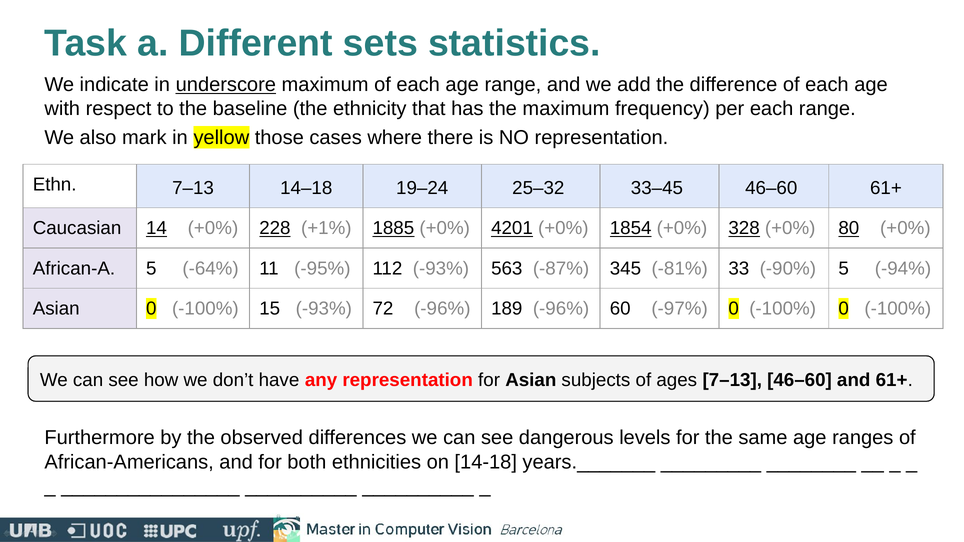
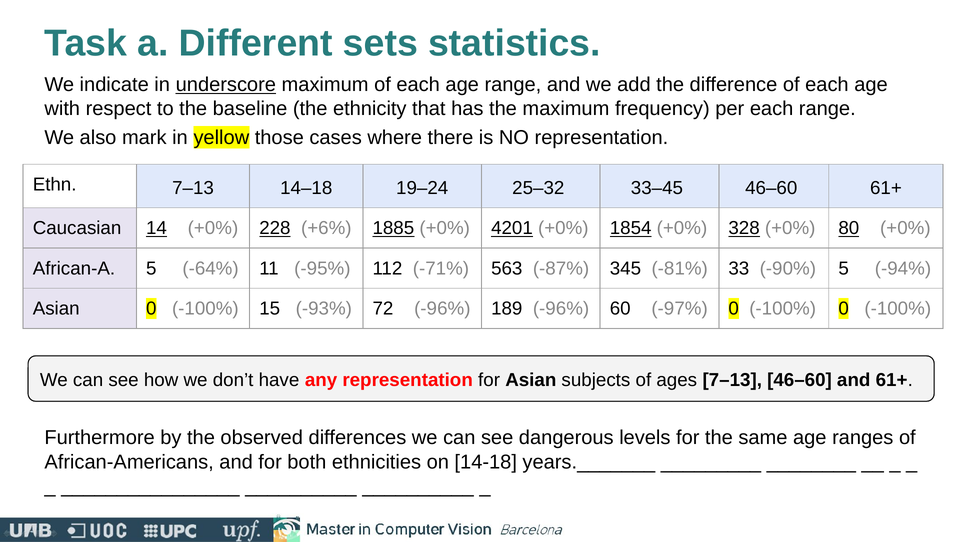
+1%: +1% -> +6% (326, 228)
112 -93%: -93% -> -71% (441, 269)
